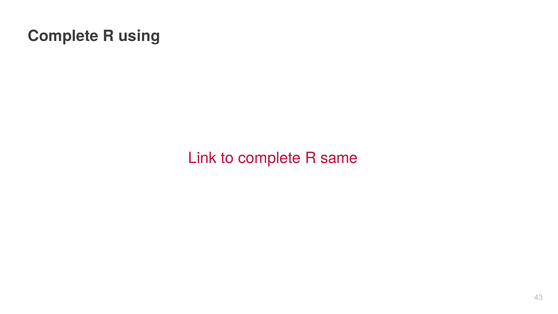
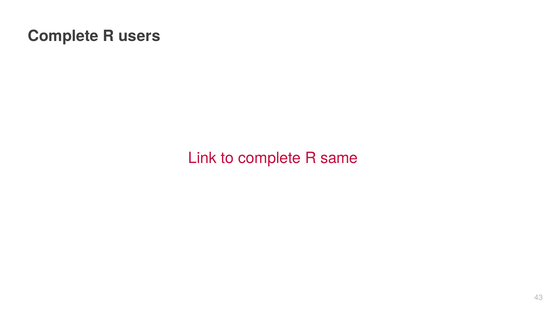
using: using -> users (139, 36)
